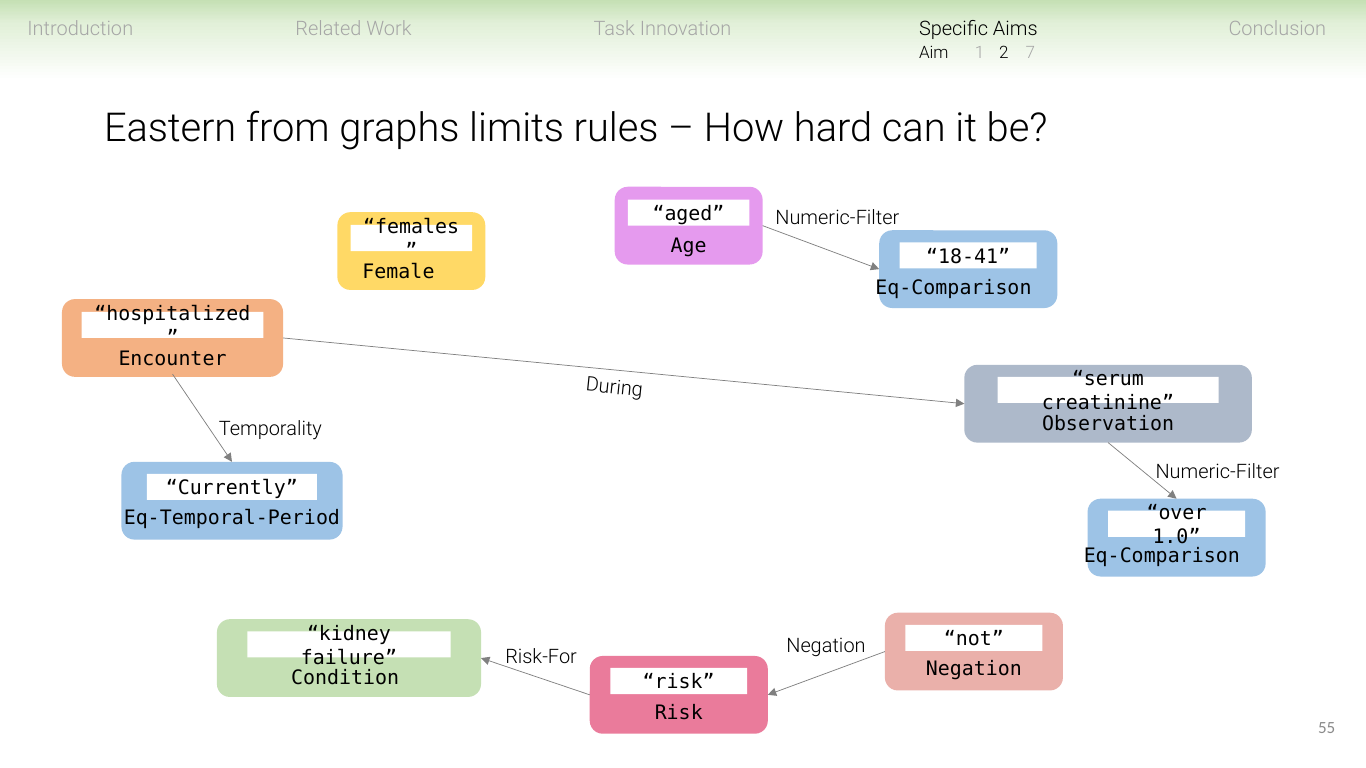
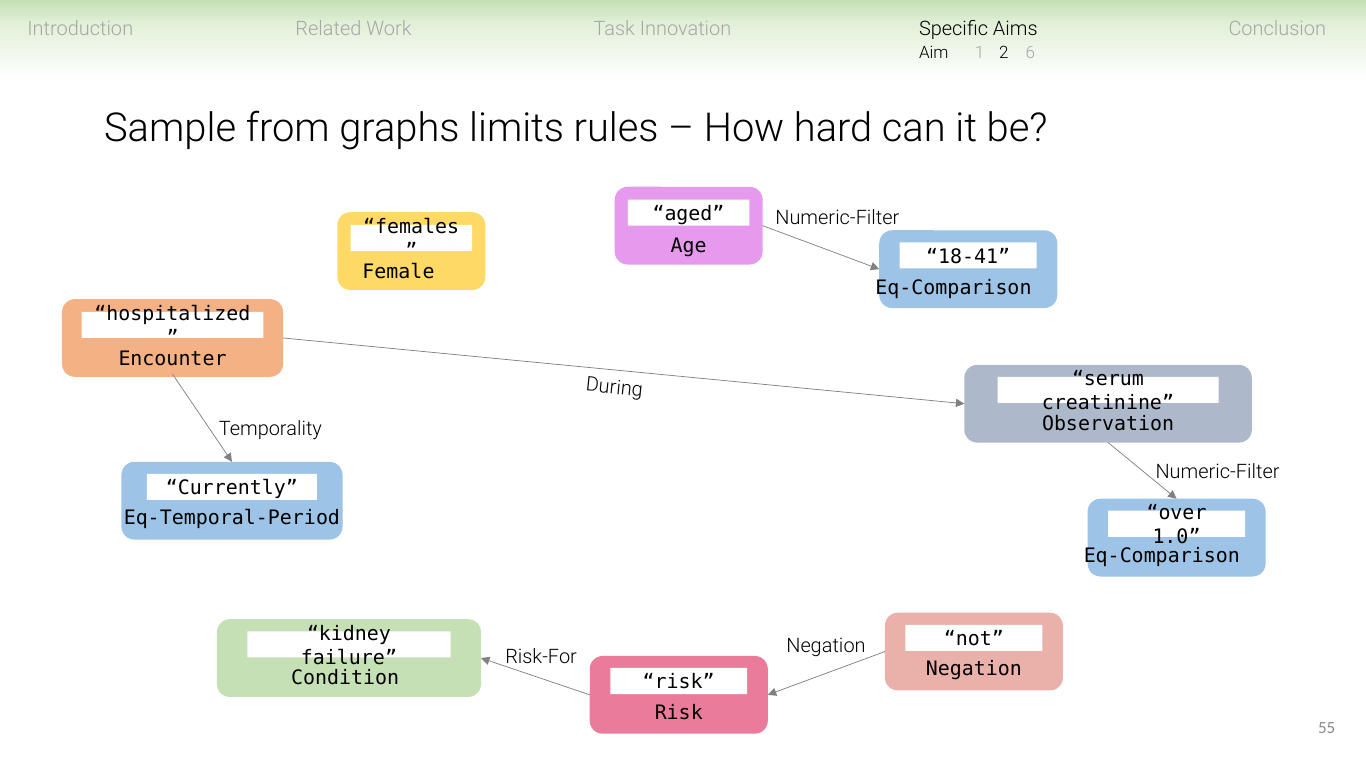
7: 7 -> 6 (1030, 53)
Eastern: Eastern -> Sample (170, 129)
